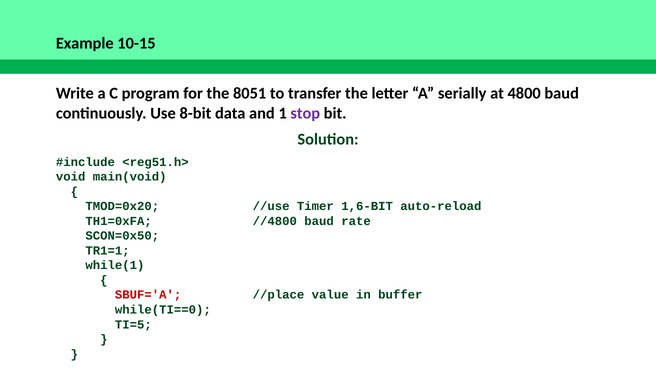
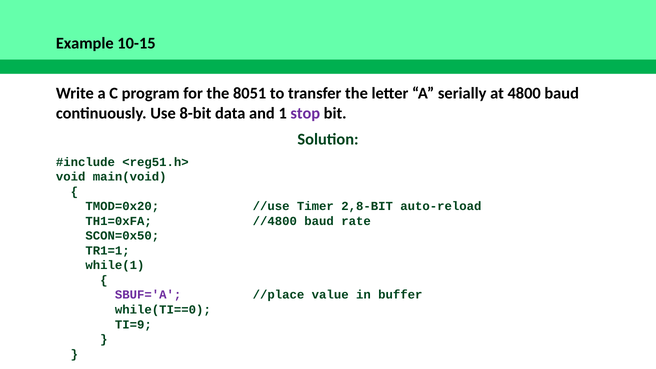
1,6-BIT: 1,6-BIT -> 2,8-BIT (367, 206)
SBUF='A colour: red -> purple (148, 295)
TI=5: TI=5 -> TI=9 (133, 324)
